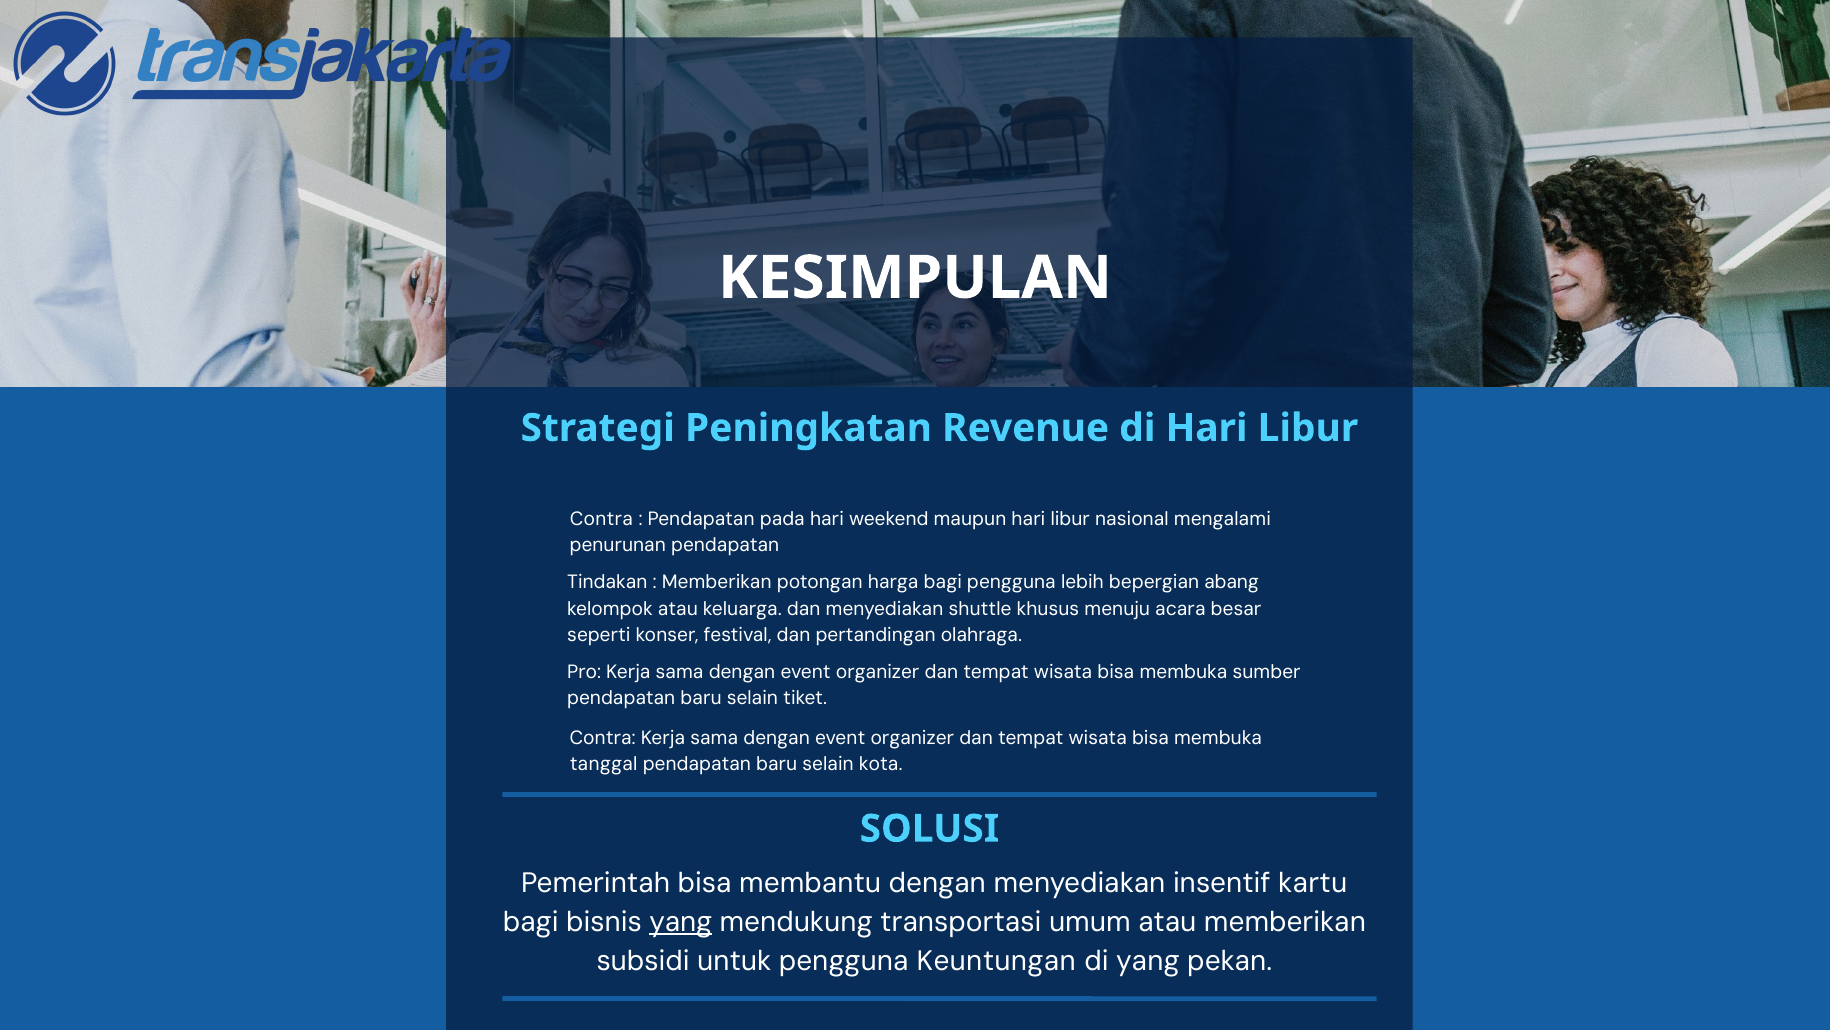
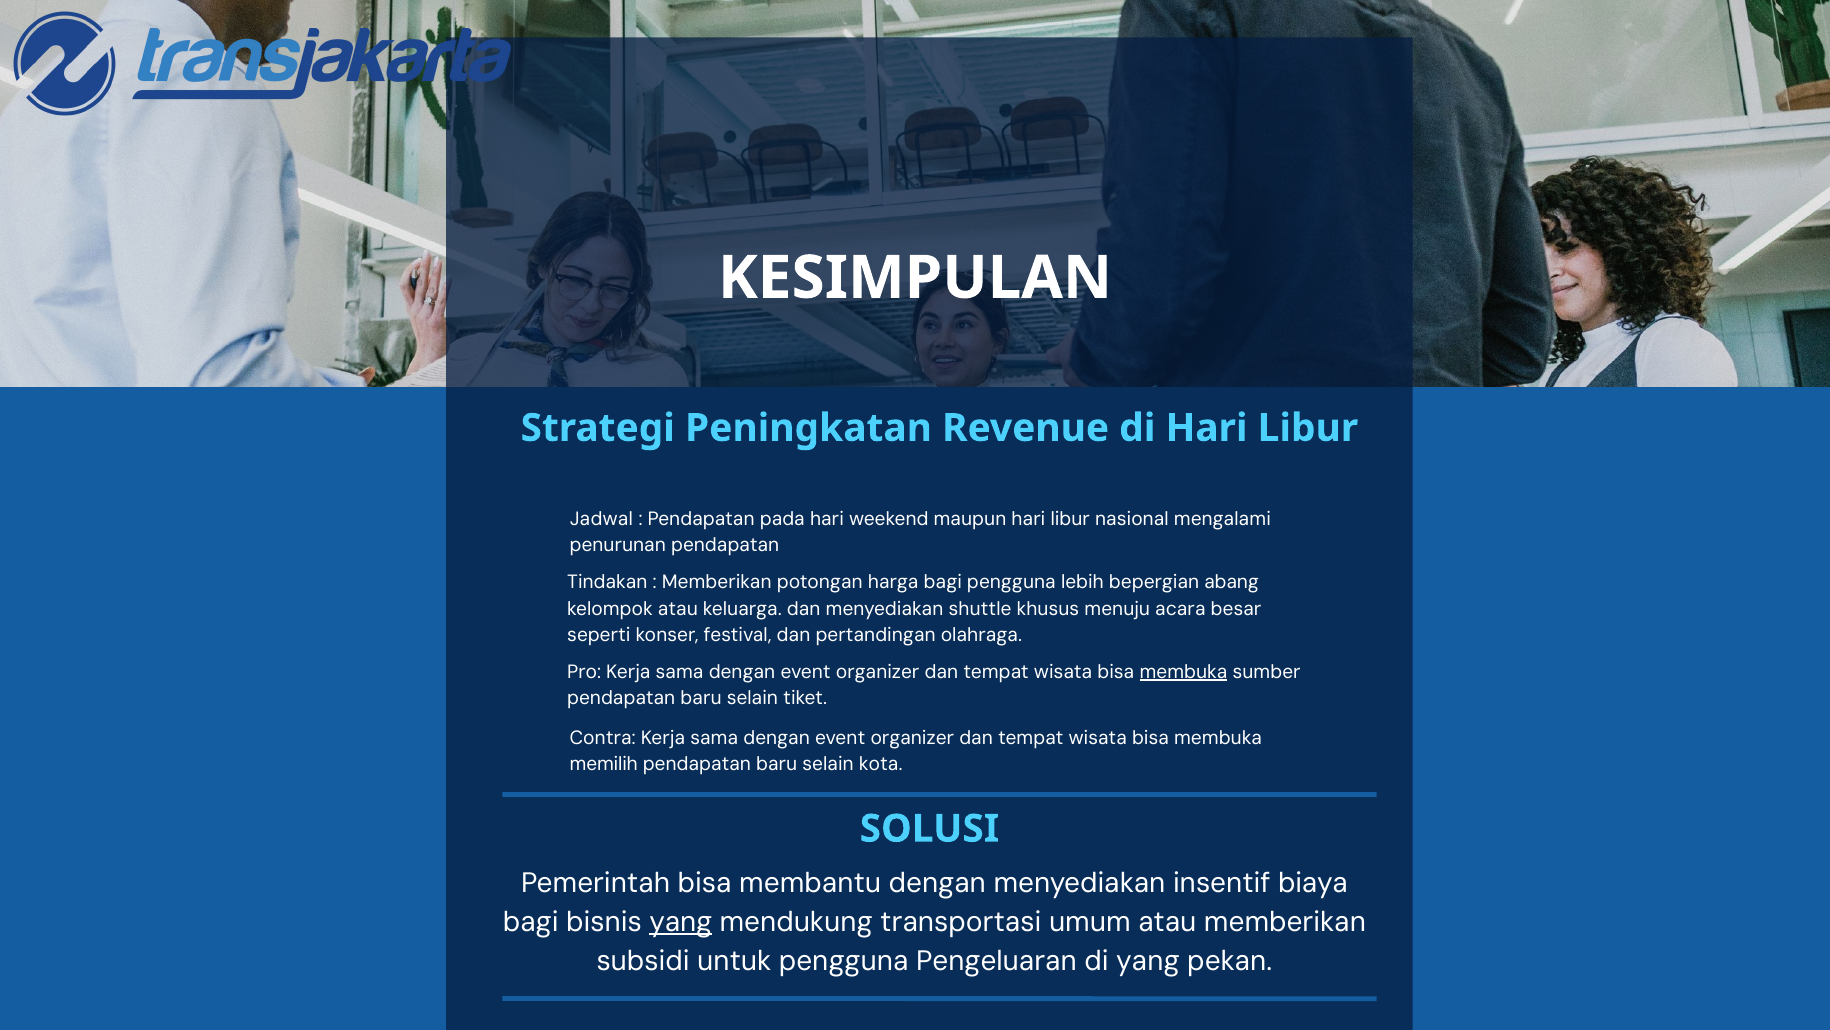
Contra: Contra -> Jadwal (601, 518)
membuka underline: none -> present (1184, 671)
tanggal: tanggal -> memilih (604, 764)
kartu: kartu -> biaya (1313, 883)
Keuntungan: Keuntungan -> Pengeluaran (996, 960)
